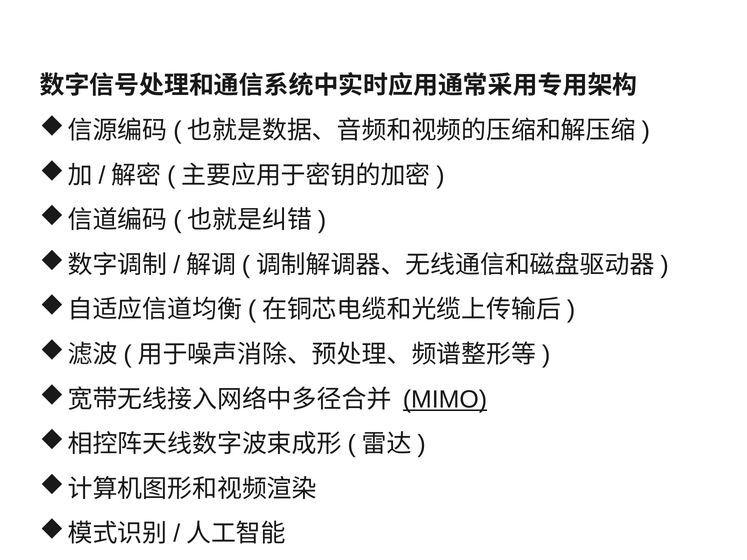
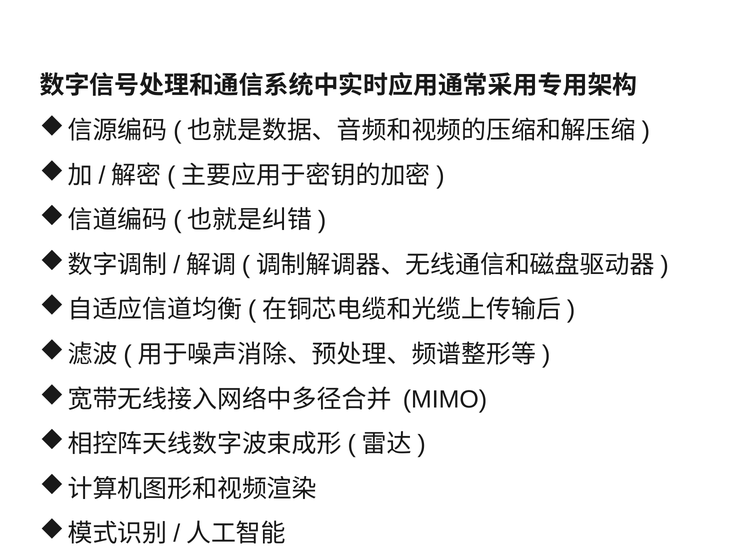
MIMO underline: present -> none (445, 400)
